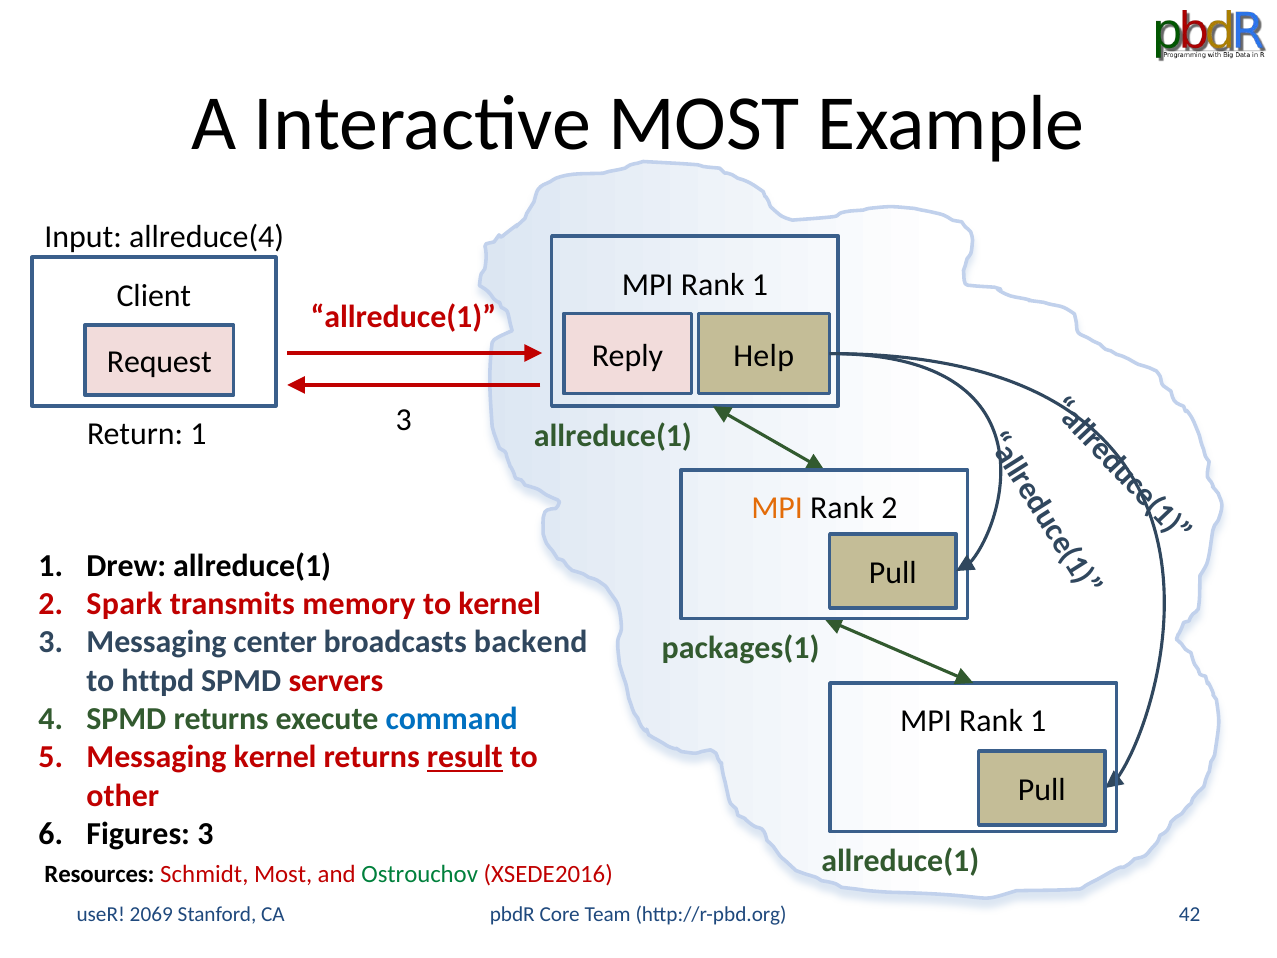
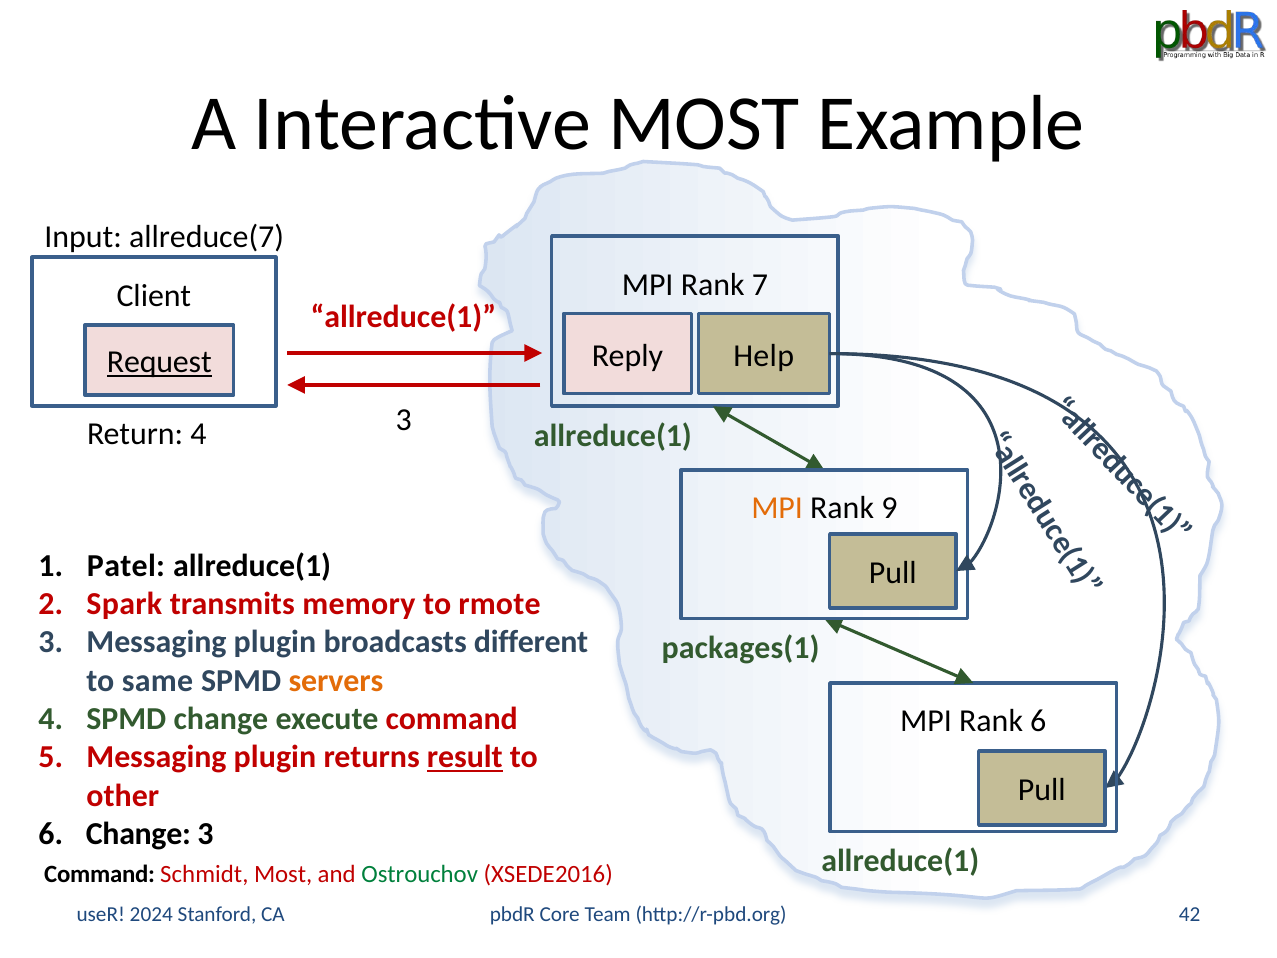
allreduce(4: allreduce(4 -> allreduce(7 (206, 237)
1: 1 -> 7 (760, 285)
Request underline: none -> present (159, 362)
Return 1: 1 -> 4 (198, 434)
Rank 2: 2 -> 9 (889, 508)
Drew: Drew -> Patel (126, 566)
to kernel: kernel -> rmote (499, 604)
3 Messaging center: center -> plugin (275, 642)
backend: backend -> different (531, 642)
httpd: httpd -> same (158, 681)
servers colour: red -> orange (336, 681)
SPMD returns: returns -> change (221, 719)
command colour: blue -> red (452, 719)
1: 1 -> 6 (1038, 721)
kernel: kernel -> plugin (275, 757)
Figures: Figures -> Change (138, 834)
Resources: Resources -> Command (100, 874)
2069: 2069 -> 2024 (151, 915)
